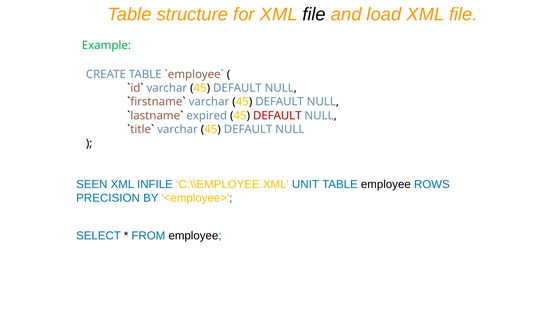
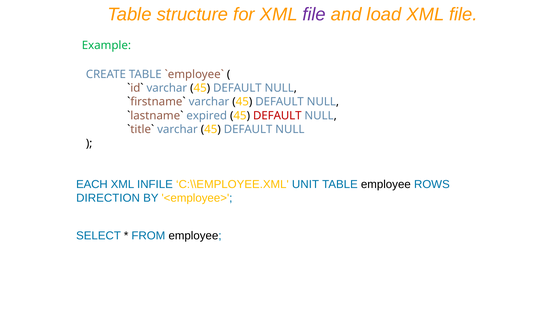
file colour: black -> purple (314, 14)
SEEN: SEEN -> EACH (92, 184)
PRECISION: PRECISION -> DIRECTION (108, 198)
